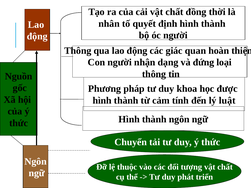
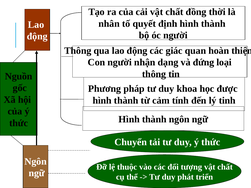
luật: luật -> tinh (227, 101)
